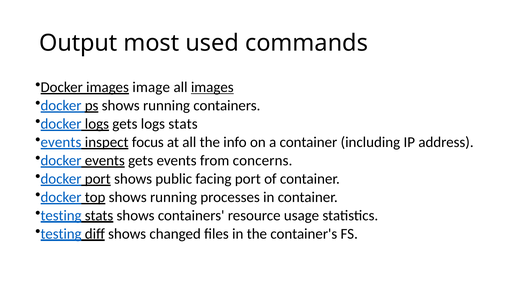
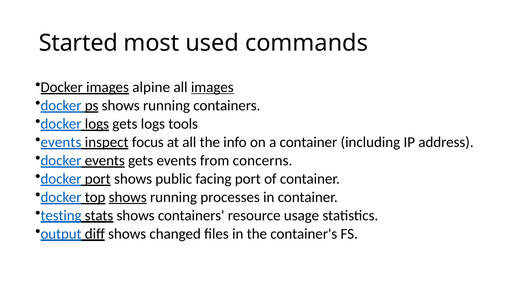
Output: Output -> Started (78, 43)
image: image -> alpine (151, 87)
logs stats: stats -> tools (183, 124)
shows underline: none -> present (128, 197)
testing: testing -> output (61, 233)
